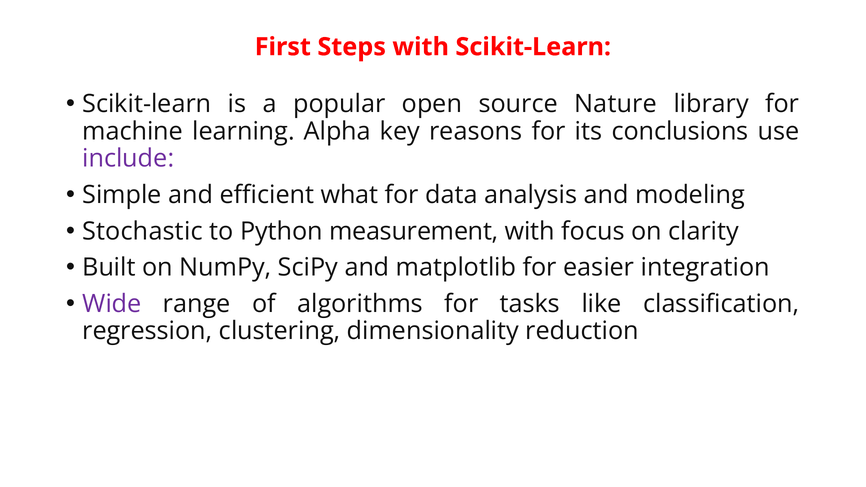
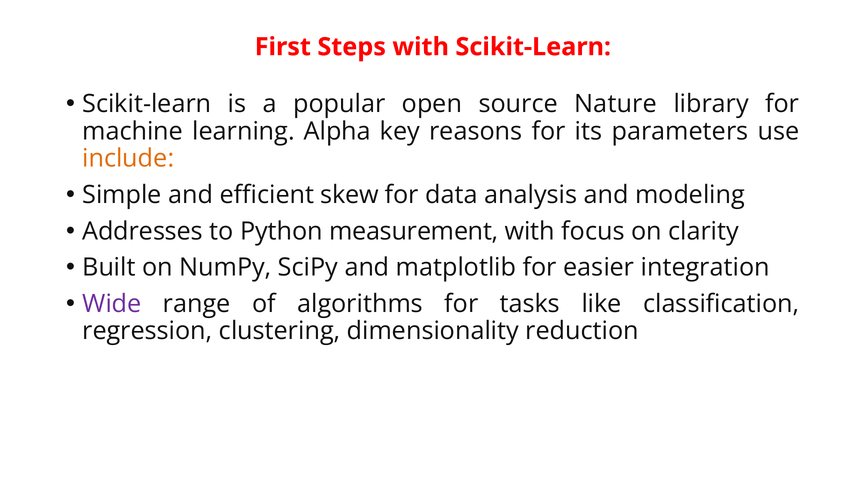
conclusions: conclusions -> parameters (680, 131)
include colour: purple -> orange (128, 159)
what: what -> skew (350, 195)
Stochastic: Stochastic -> Addresses (143, 231)
